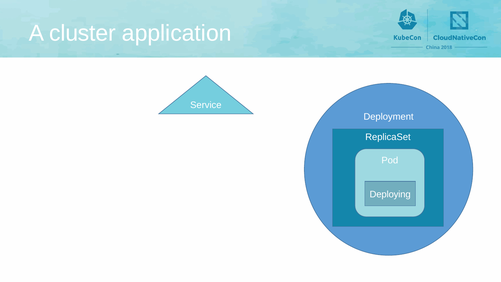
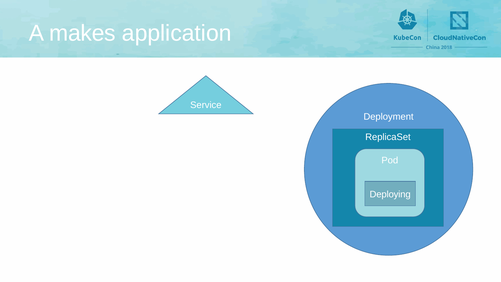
cluster: cluster -> makes (82, 33)
